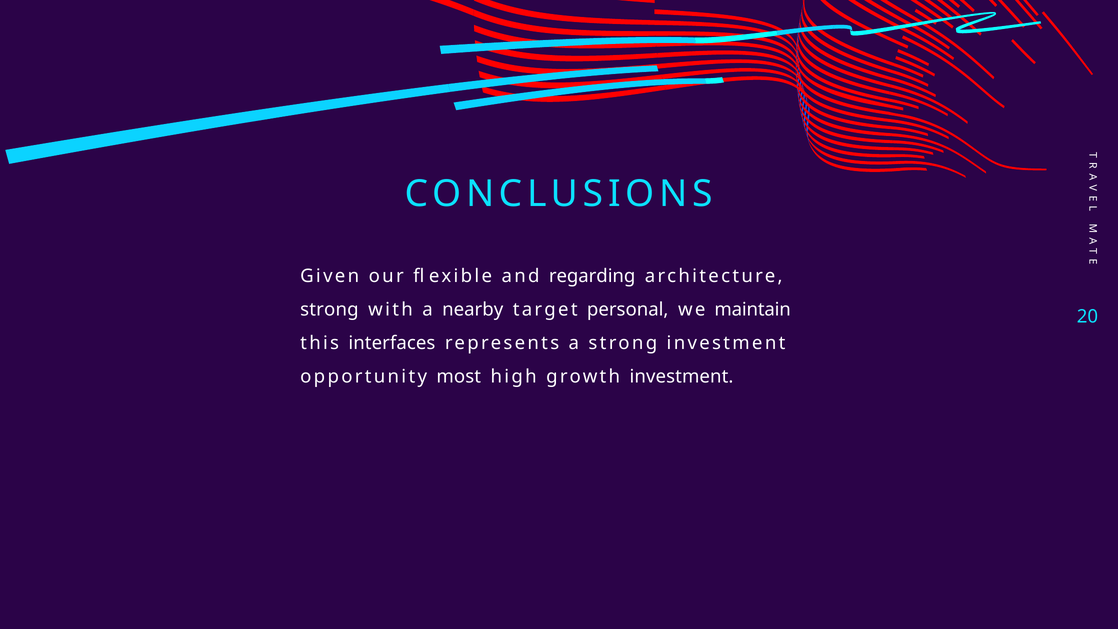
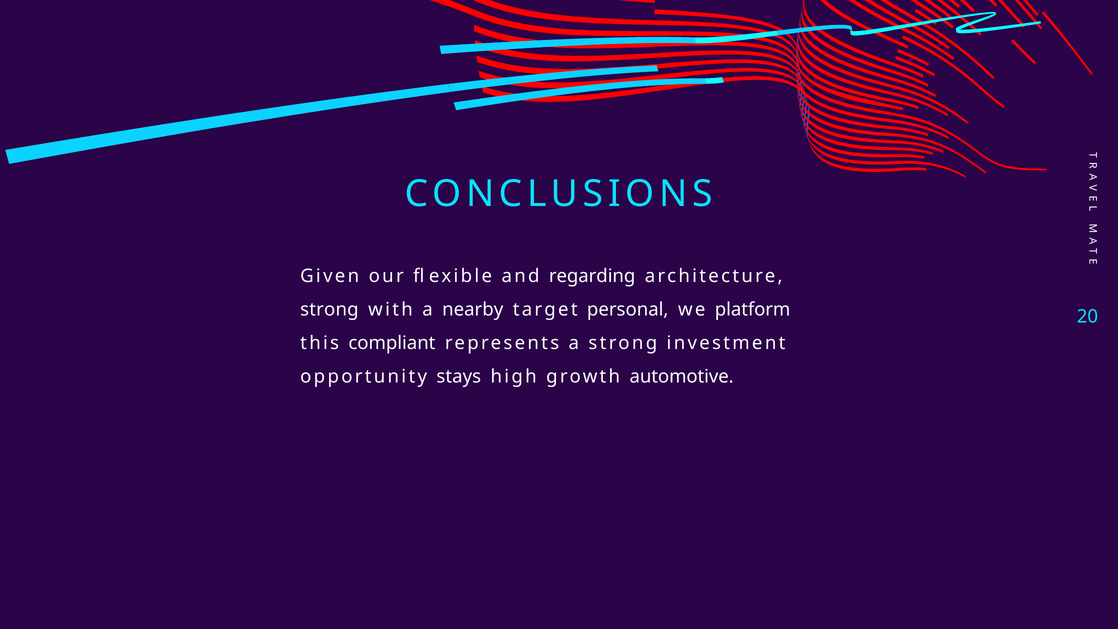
maintain: maintain -> platform (753, 310)
interfaces: interfaces -> compliant (392, 343)
most: most -> stays (459, 377)
growth investment: investment -> automotive (682, 377)
